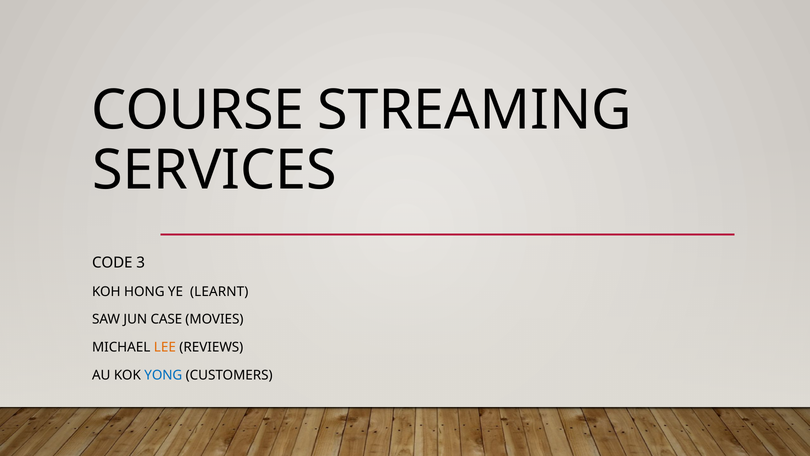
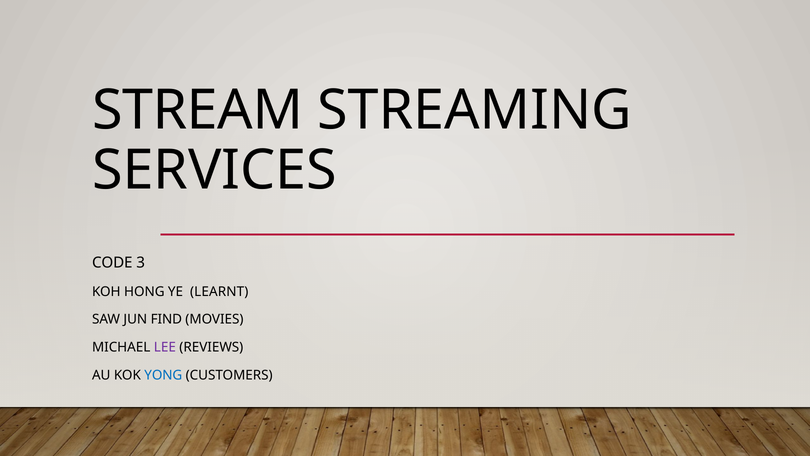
COURSE: COURSE -> STREAM (198, 110)
CASE: CASE -> FIND (166, 319)
LEE colour: orange -> purple (165, 347)
